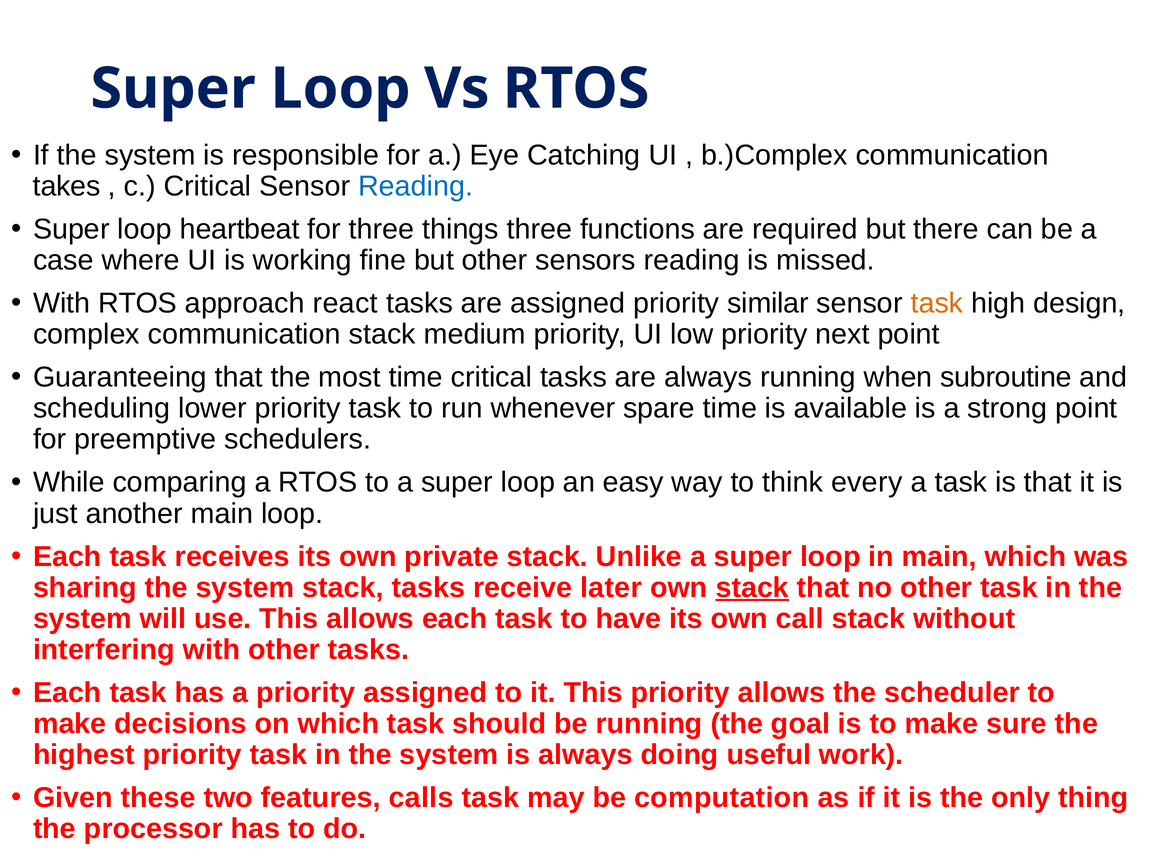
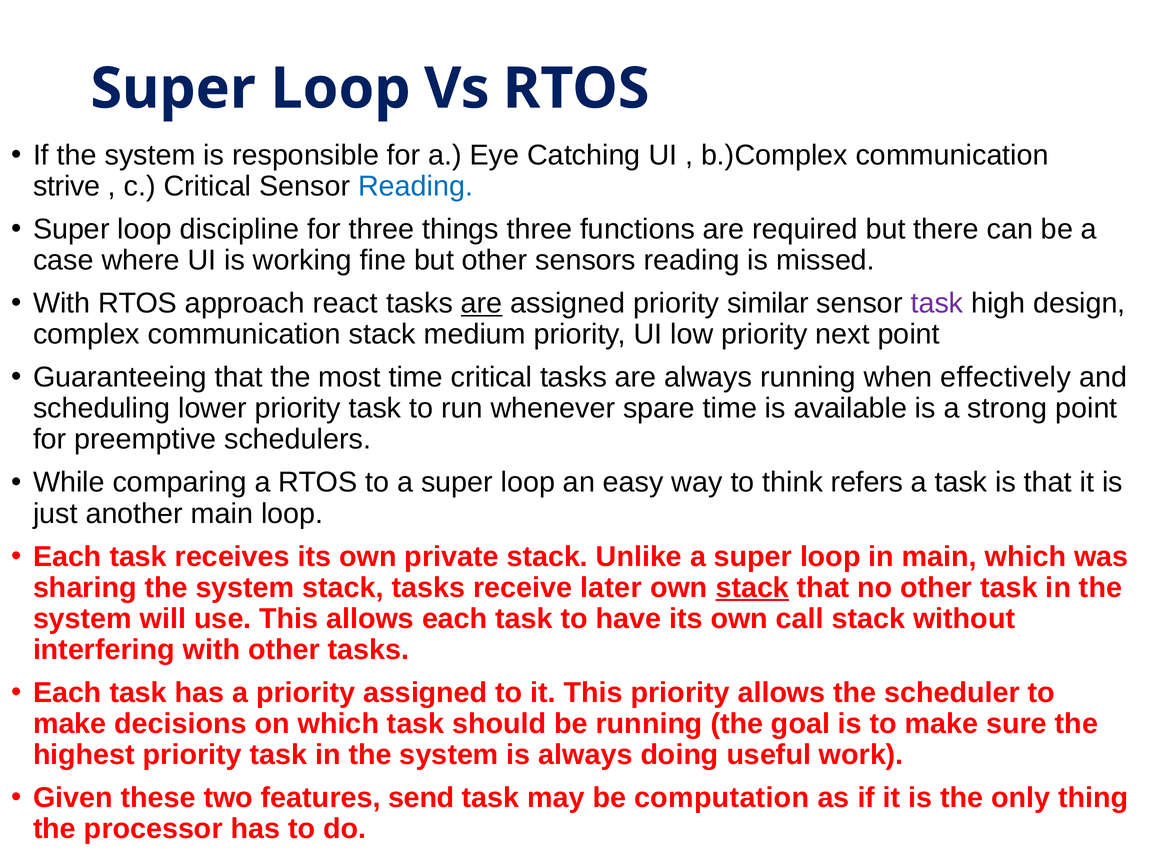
takes: takes -> strive (67, 186)
heartbeat: heartbeat -> discipline (240, 229)
are underline: none -> present (482, 303)
task colour: orange -> purple (937, 303)
subroutine: subroutine -> effectively (1006, 377)
every: every -> refers (867, 482)
calls: calls -> send (421, 798)
